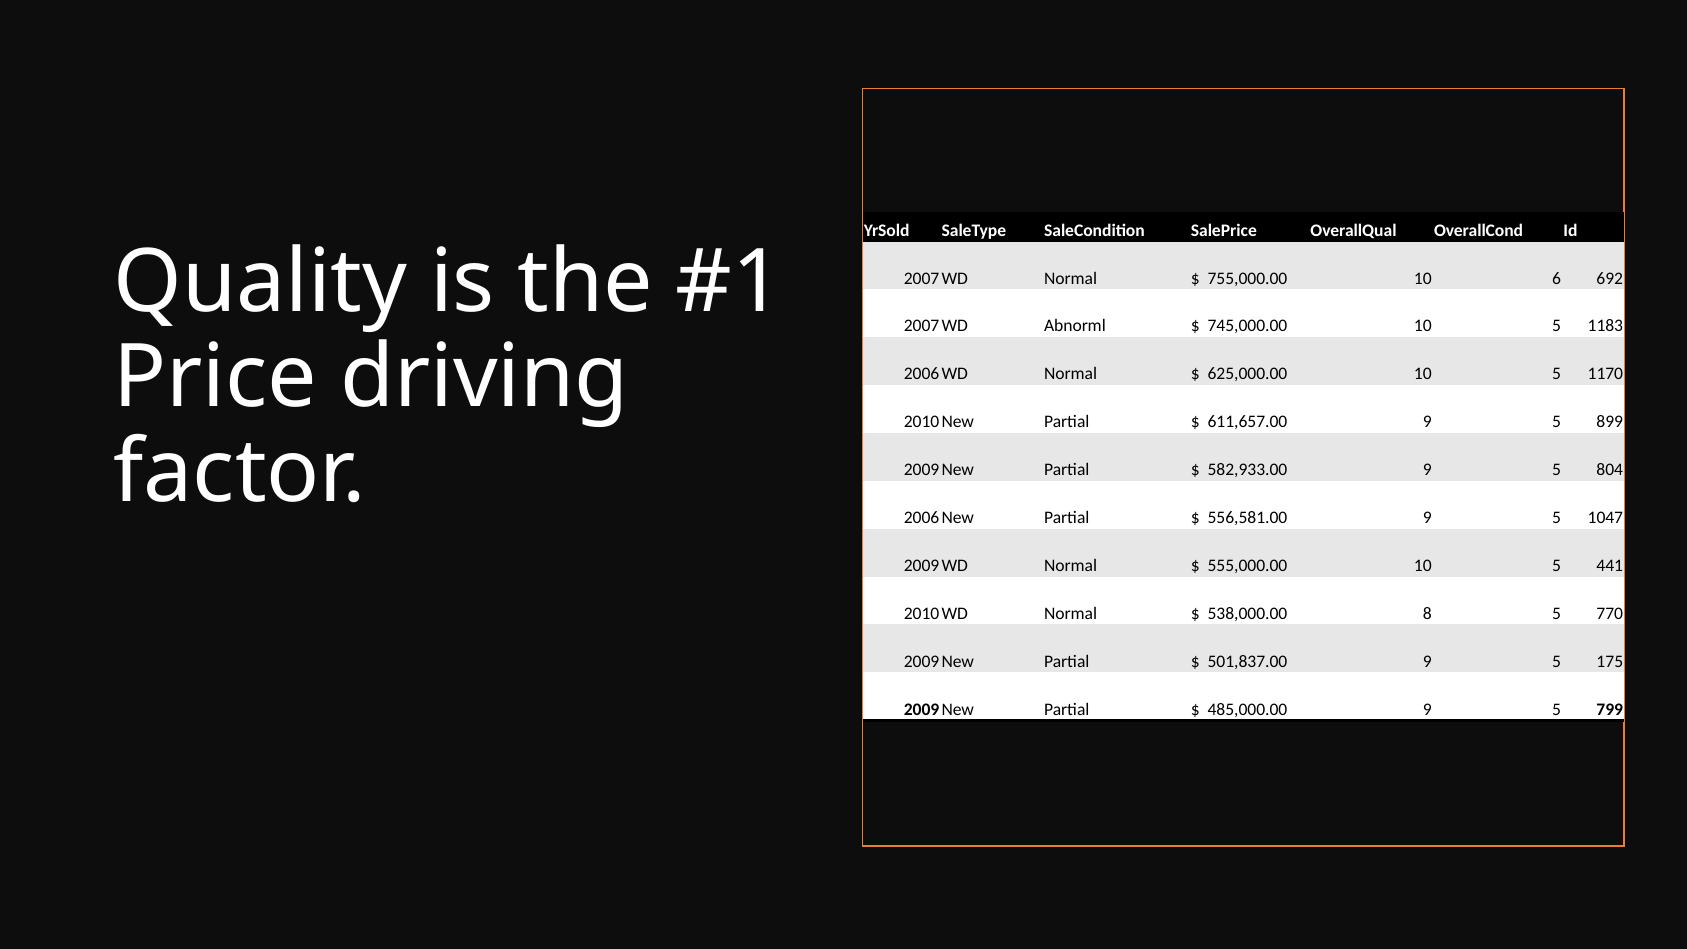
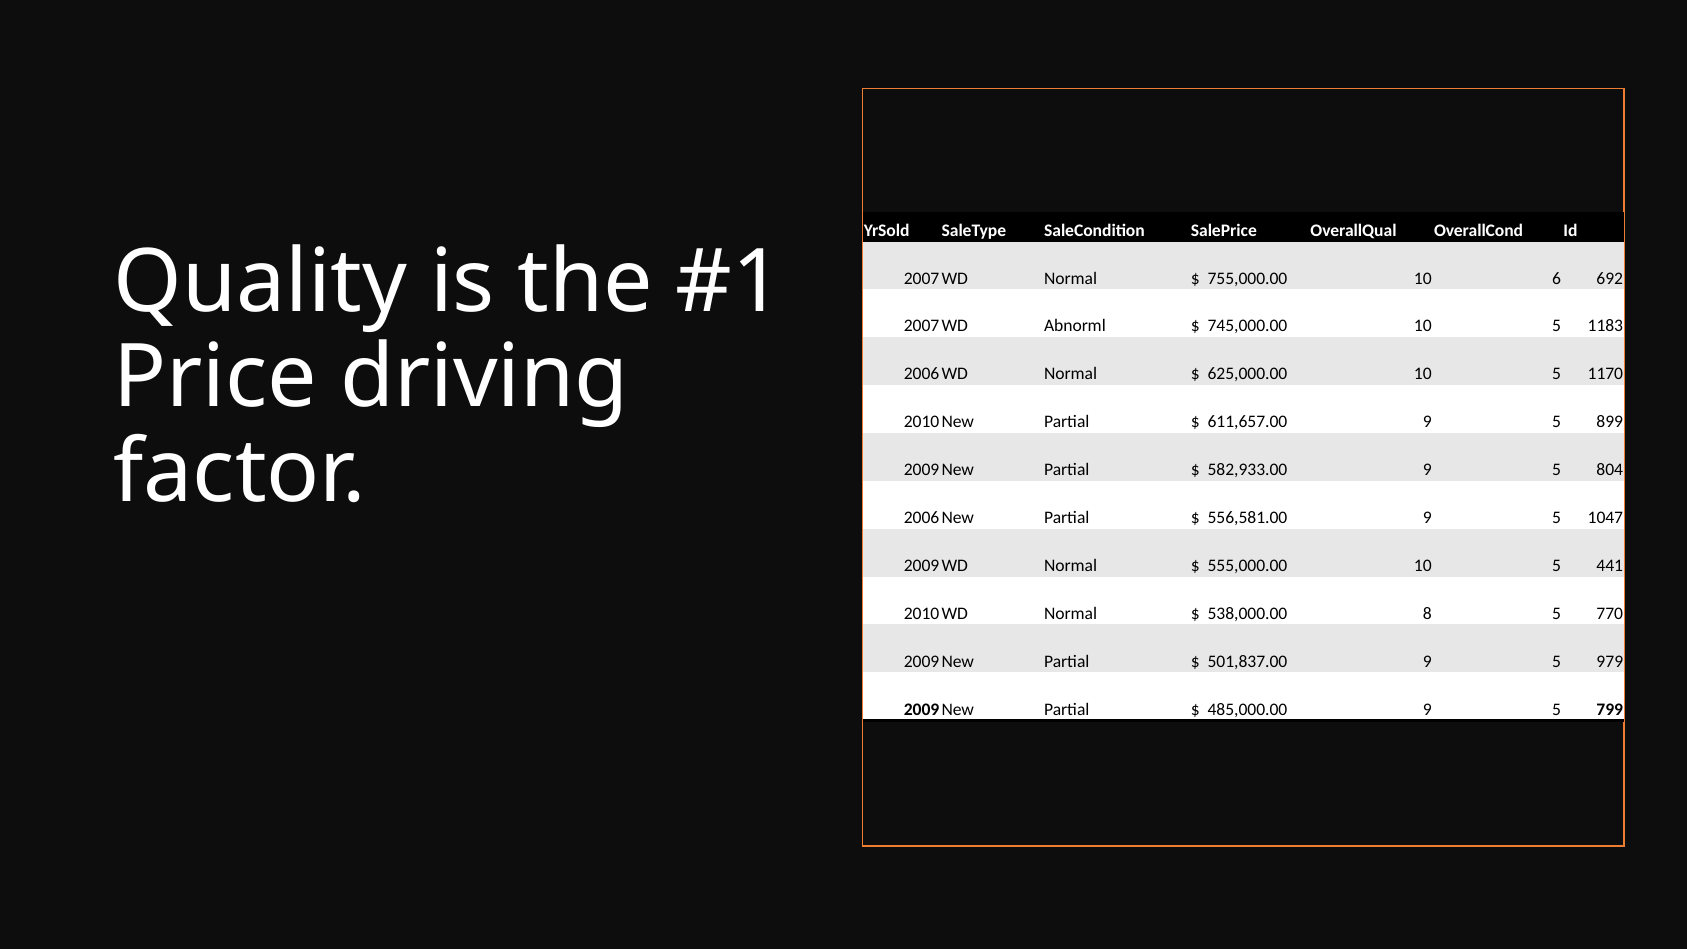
175: 175 -> 979 (1610, 662)
